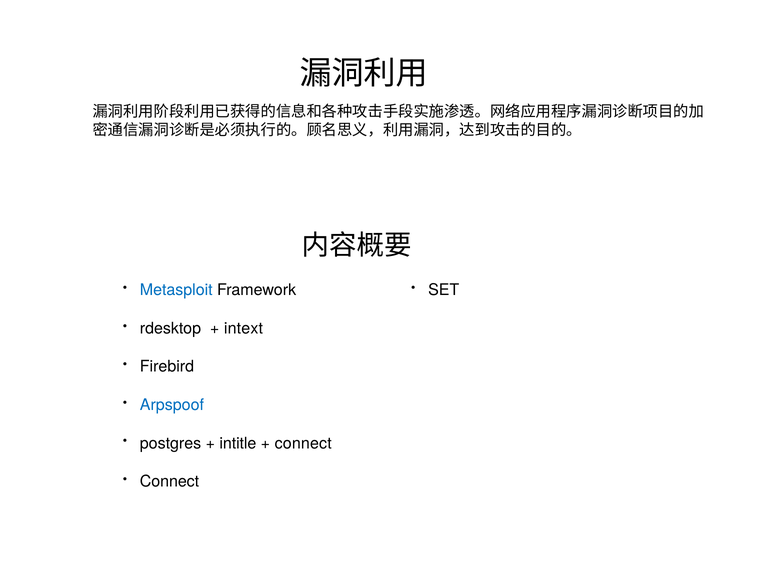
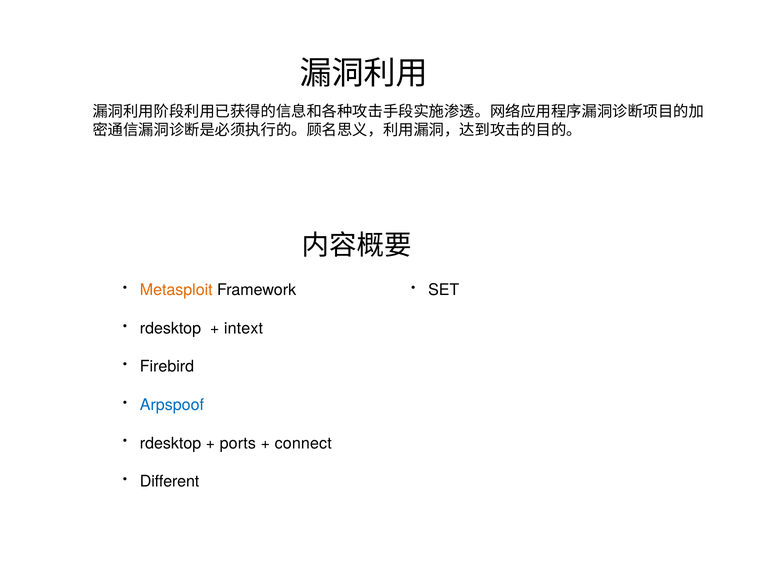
Metasploit colour: blue -> orange (176, 290)
postgres: postgres -> rdesktop (171, 443)
intitle: intitle -> ports (238, 443)
Connect: Connect -> Different (170, 481)
